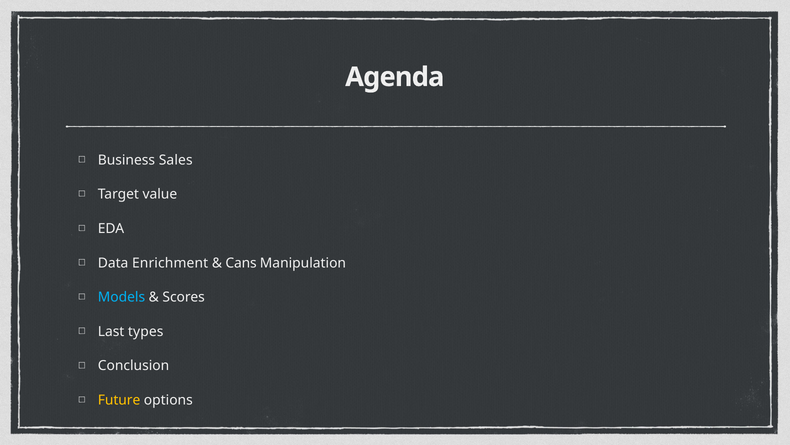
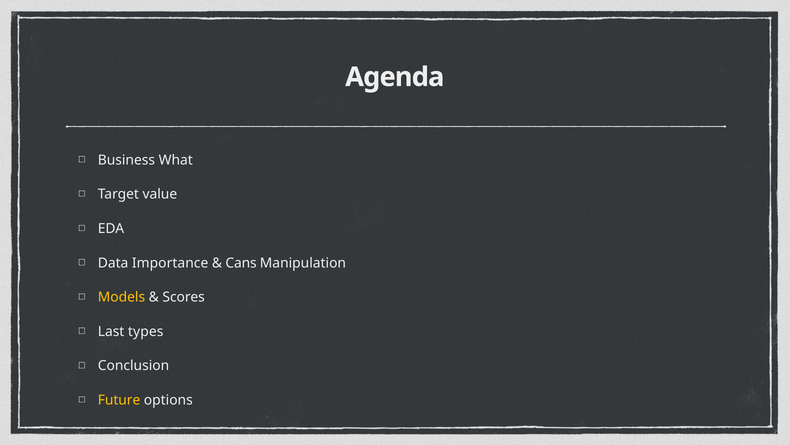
Sales: Sales -> What (176, 160)
Enrichment: Enrichment -> Importance (170, 263)
Models colour: light blue -> yellow (121, 297)
